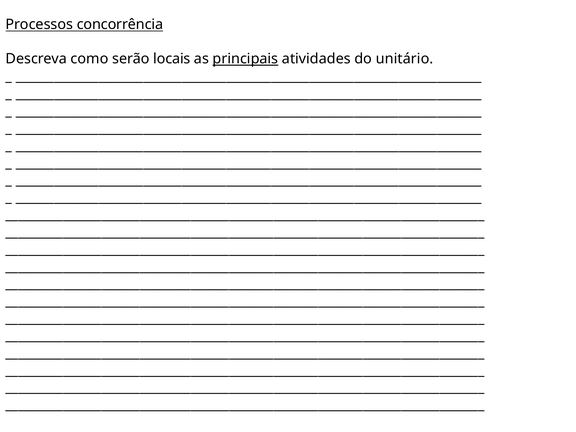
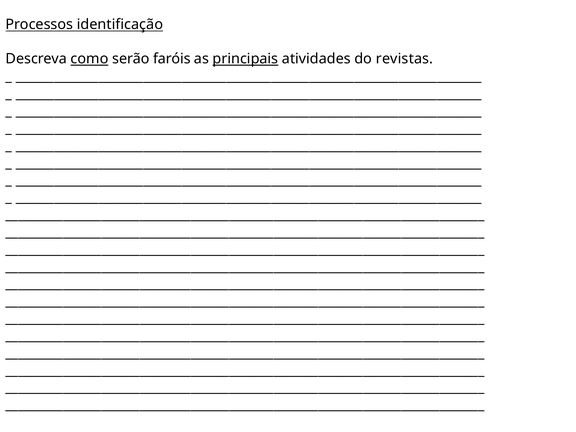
concorrência: concorrência -> identificação (120, 24)
como underline: none -> present (90, 59)
locais: locais -> faróis (172, 59)
unitário: unitário -> revistas (405, 59)
